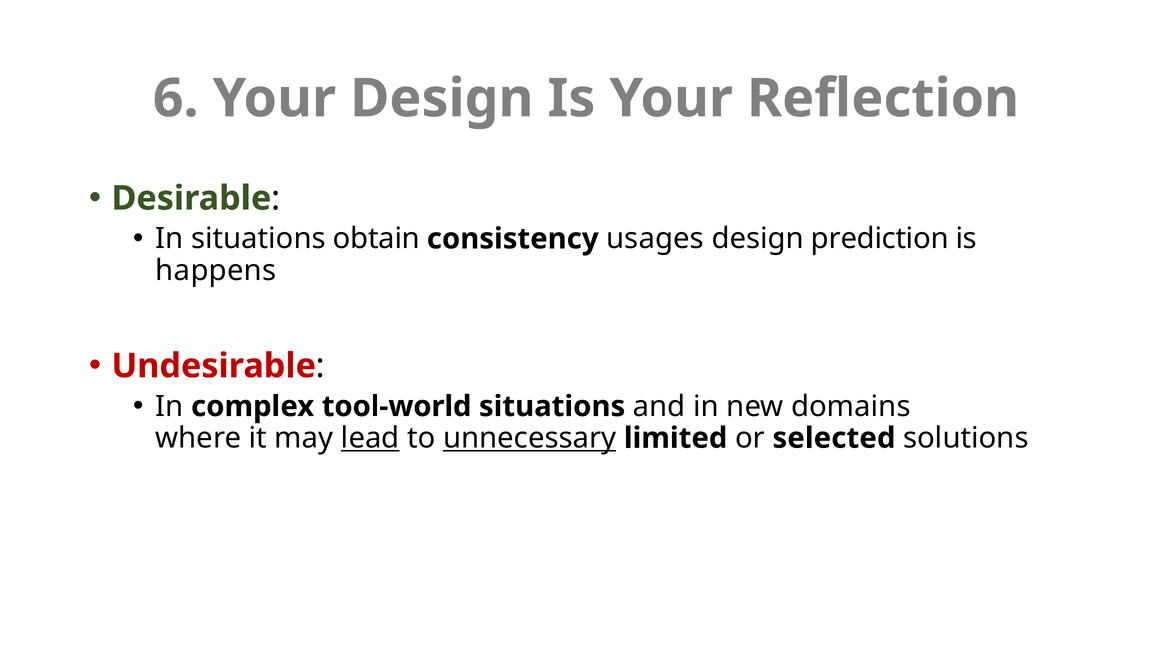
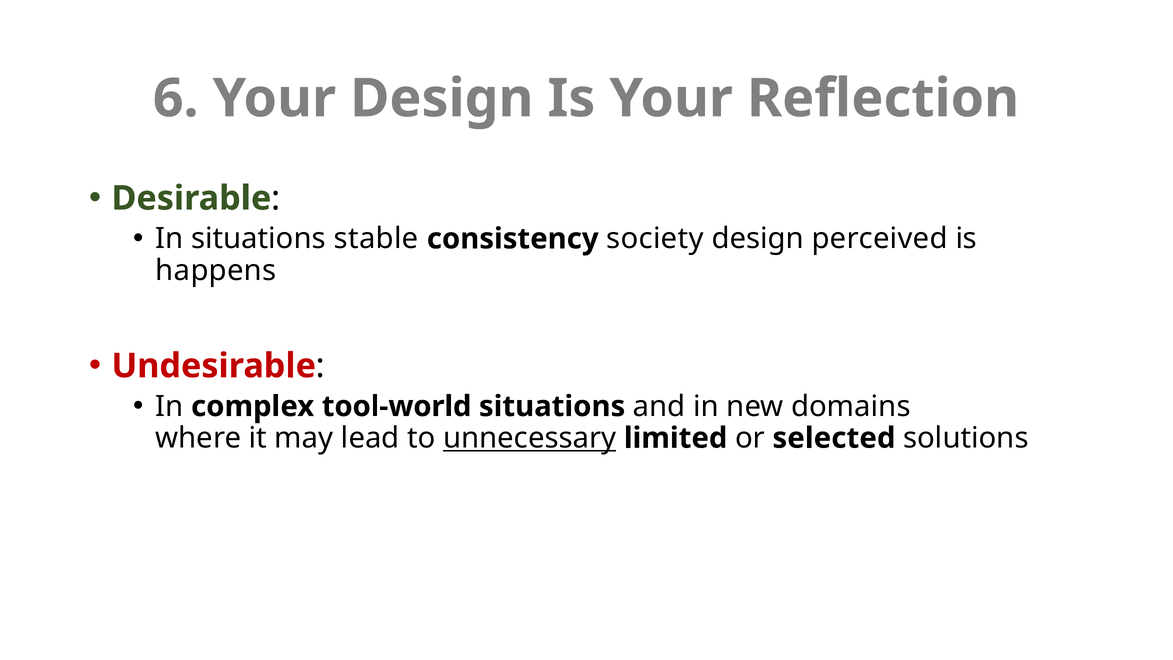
obtain: obtain -> stable (376, 239)
usages: usages -> society (655, 239)
prediction: prediction -> perceived (880, 239)
lead underline: present -> none (370, 438)
